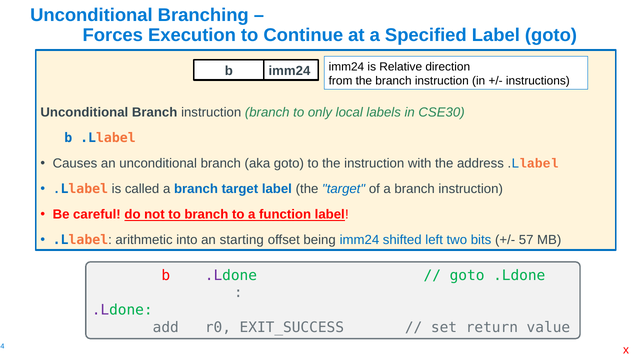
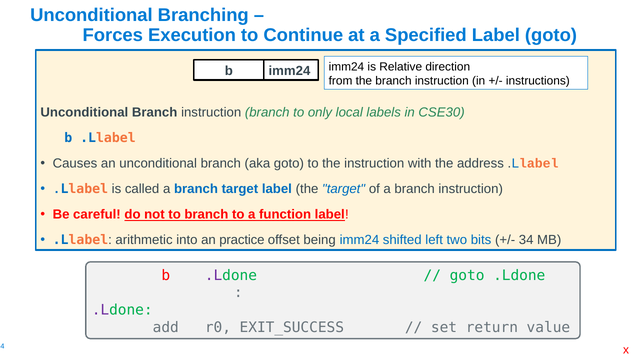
starting: starting -> practice (242, 240)
57: 57 -> 34 (526, 240)
